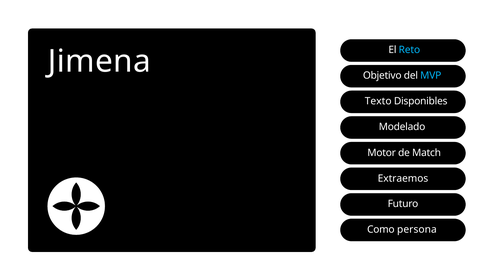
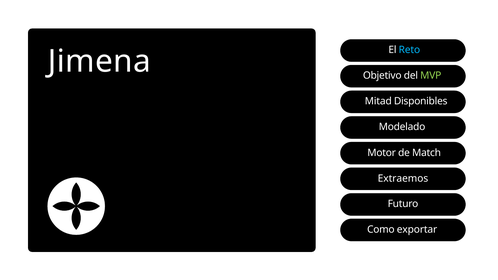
MVP colour: light blue -> light green (431, 76)
Texto: Texto -> Mitad (378, 101)
persona: persona -> exportar (417, 229)
